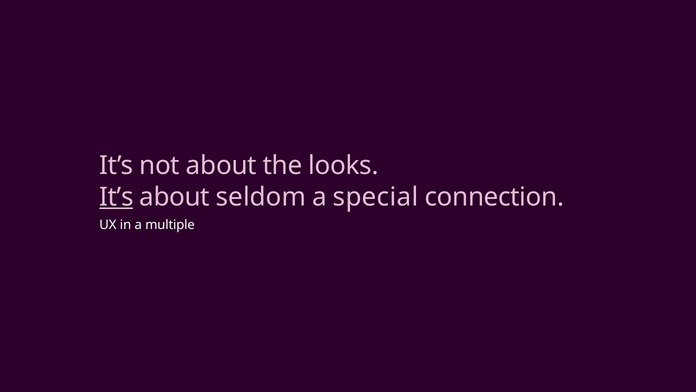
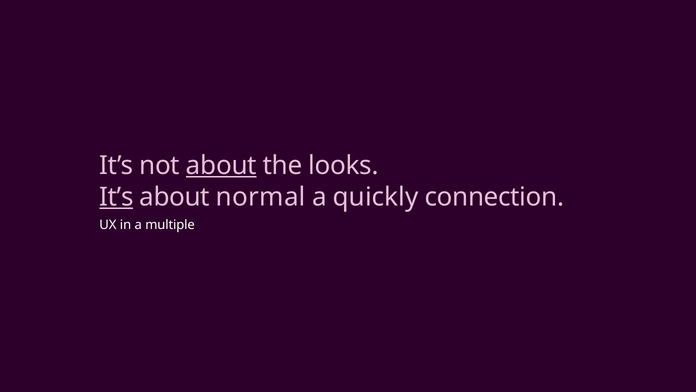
about underline: none -> present (221, 165)
seldom: seldom -> normal (261, 197)
special: special -> quickly (376, 197)
